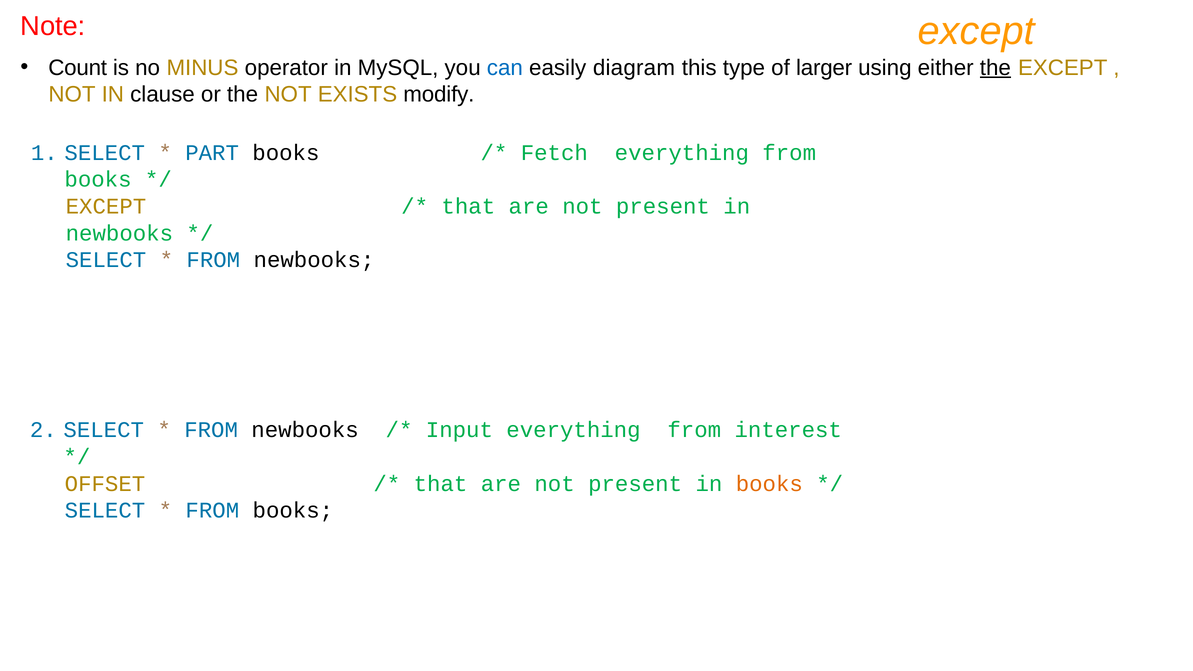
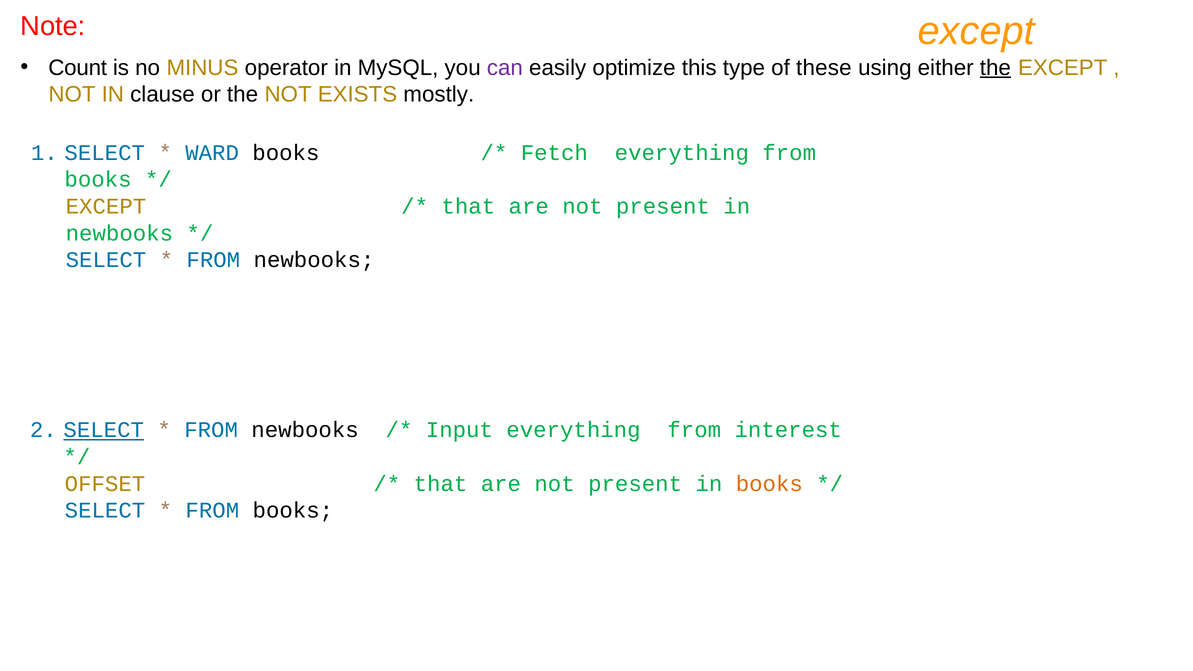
can colour: blue -> purple (505, 68)
diagram: diagram -> optimize (634, 68)
larger: larger -> these (824, 68)
modify: modify -> mostly (439, 95)
PART: PART -> WARD (212, 153)
SELECT underline: none -> present (104, 430)
